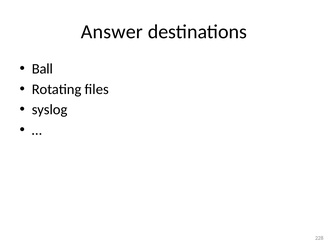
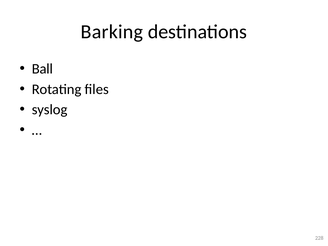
Answer: Answer -> Barking (112, 32)
